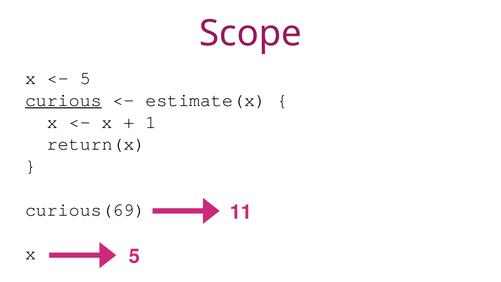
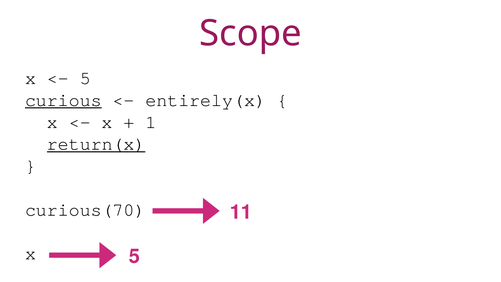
estimate(x: estimate(x -> entirely(x (206, 100)
return(x underline: none -> present (96, 144)
curious(69: curious(69 -> curious(70 (85, 210)
